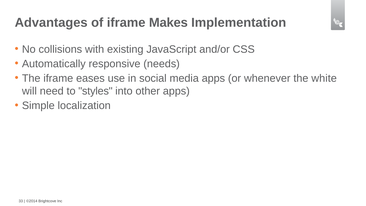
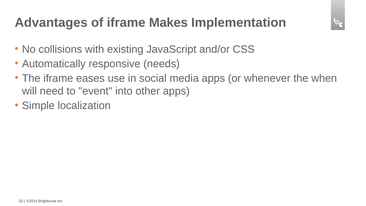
white: white -> when (324, 78)
styles: styles -> event (95, 91)
